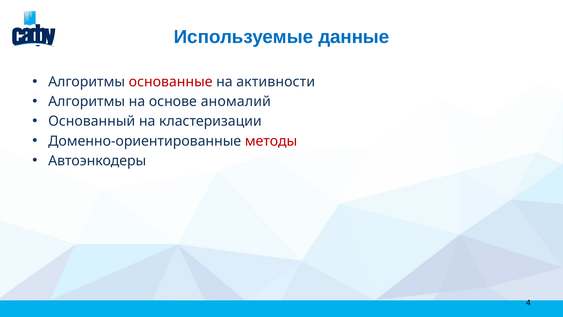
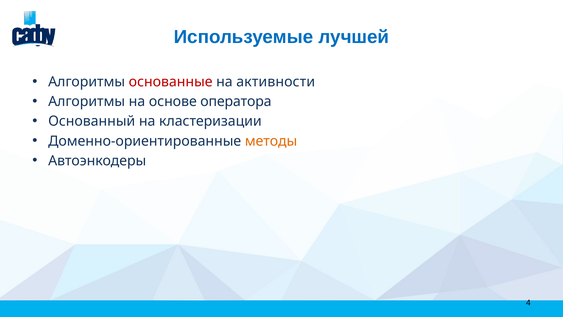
данные: данные -> лучшей (354, 37)
аномалий: аномалий -> оператора (236, 101)
методы colour: red -> orange (271, 141)
